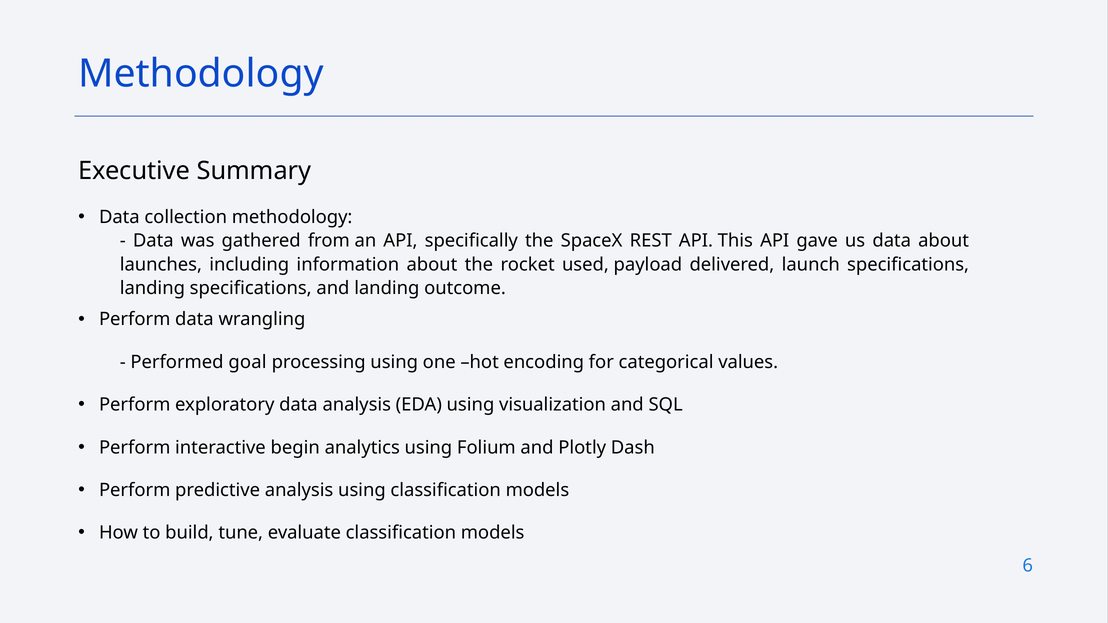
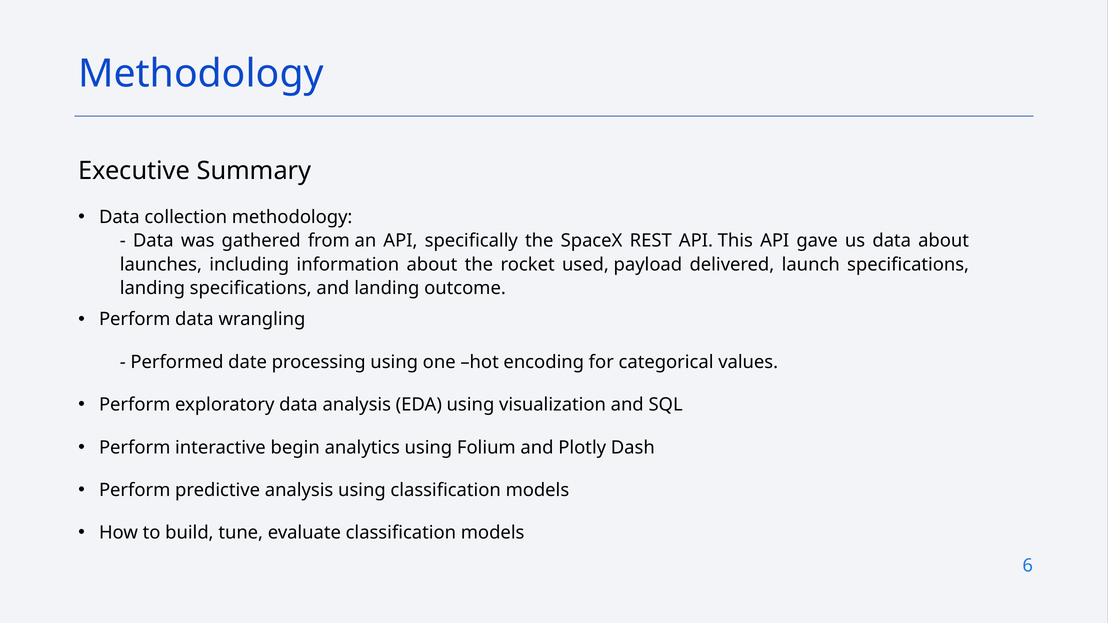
goal: goal -> date (248, 362)
